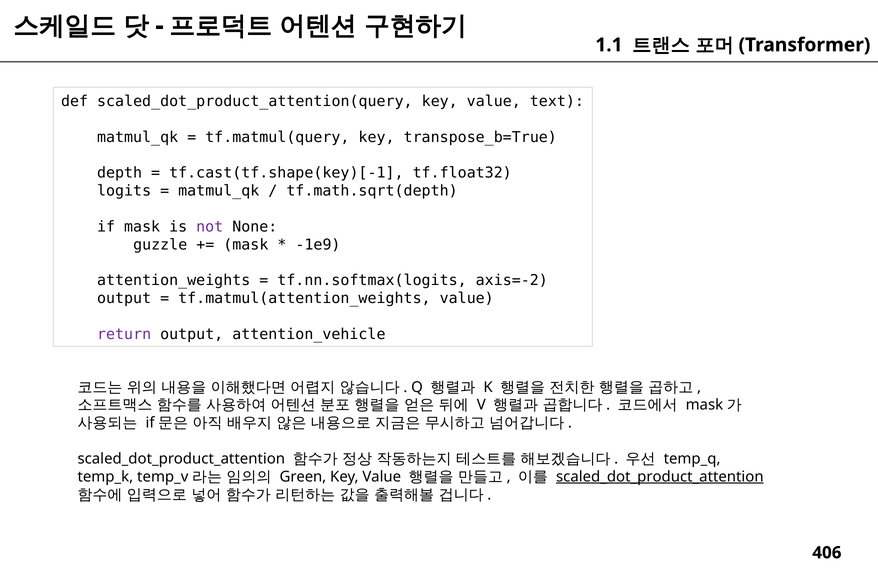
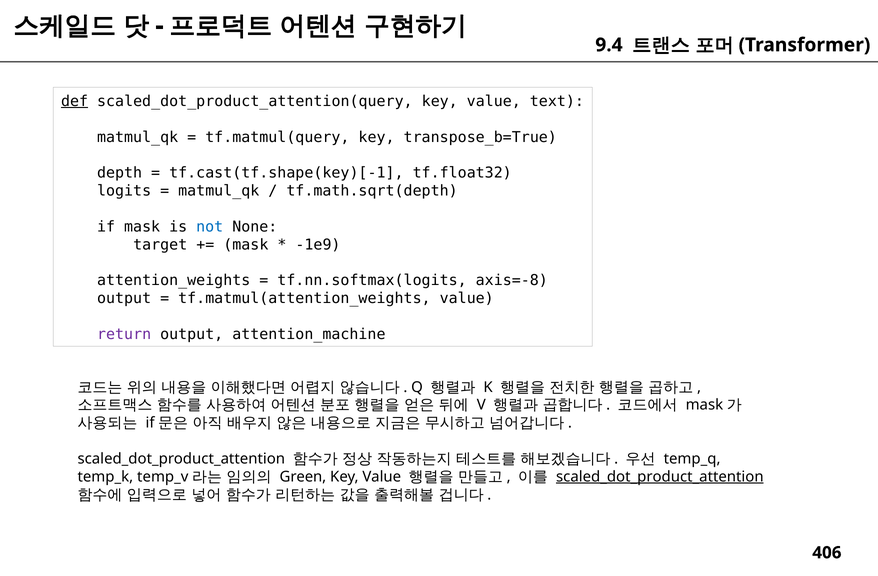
1.1: 1.1 -> 9.4 (609, 45)
def underline: none -> present (75, 101)
not colour: purple -> blue (210, 227)
guzzle: guzzle -> target (160, 245)
axis=-2: axis=-2 -> axis=-8 (512, 281)
attention_vehicle: attention_vehicle -> attention_machine (309, 335)
